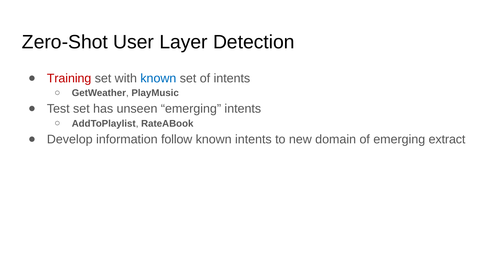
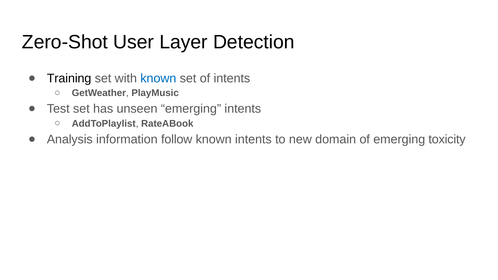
Training colour: red -> black (69, 78)
Develop: Develop -> Analysis (70, 139)
extract: extract -> toxicity (447, 139)
